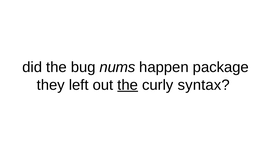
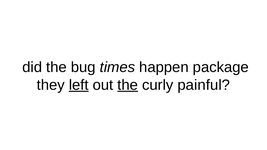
nums: nums -> times (117, 67)
left underline: none -> present (79, 85)
syntax: syntax -> painful (204, 85)
